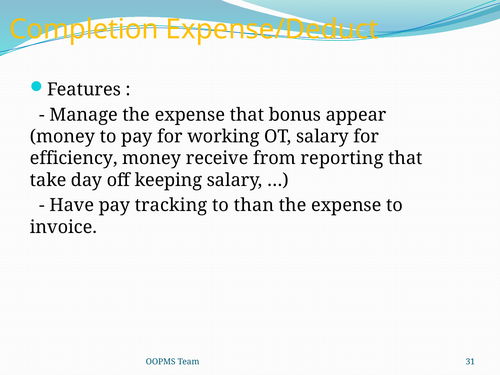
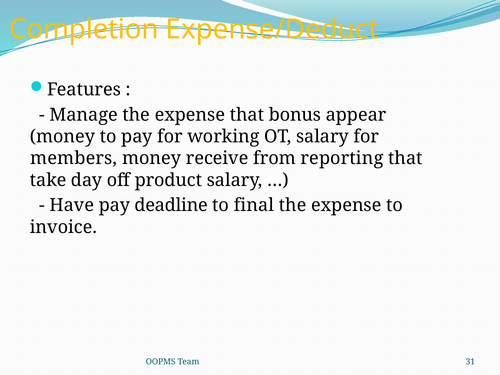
efficiency: efficiency -> members (74, 158)
keeping: keeping -> product (168, 180)
tracking: tracking -> deadline (171, 205)
than: than -> final (254, 205)
